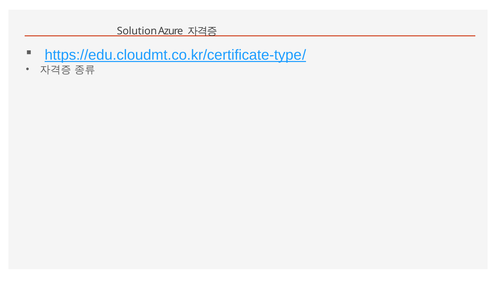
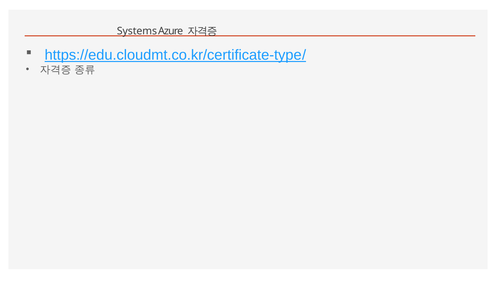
Solution: Solution -> Systems (137, 31)
